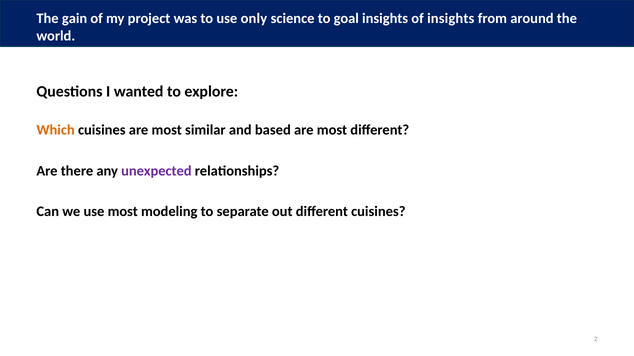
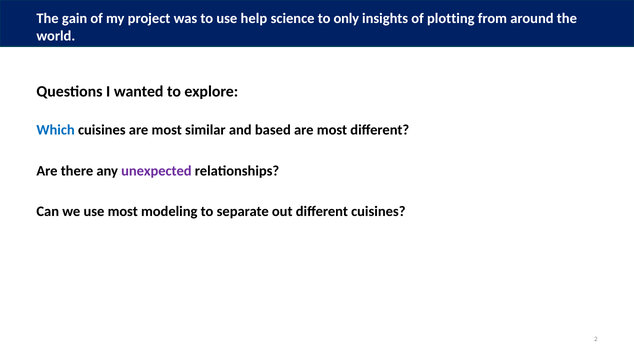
only: only -> help (254, 19)
goal: goal -> only (346, 19)
of insights: insights -> plotting (451, 19)
Which colour: orange -> blue (56, 130)
